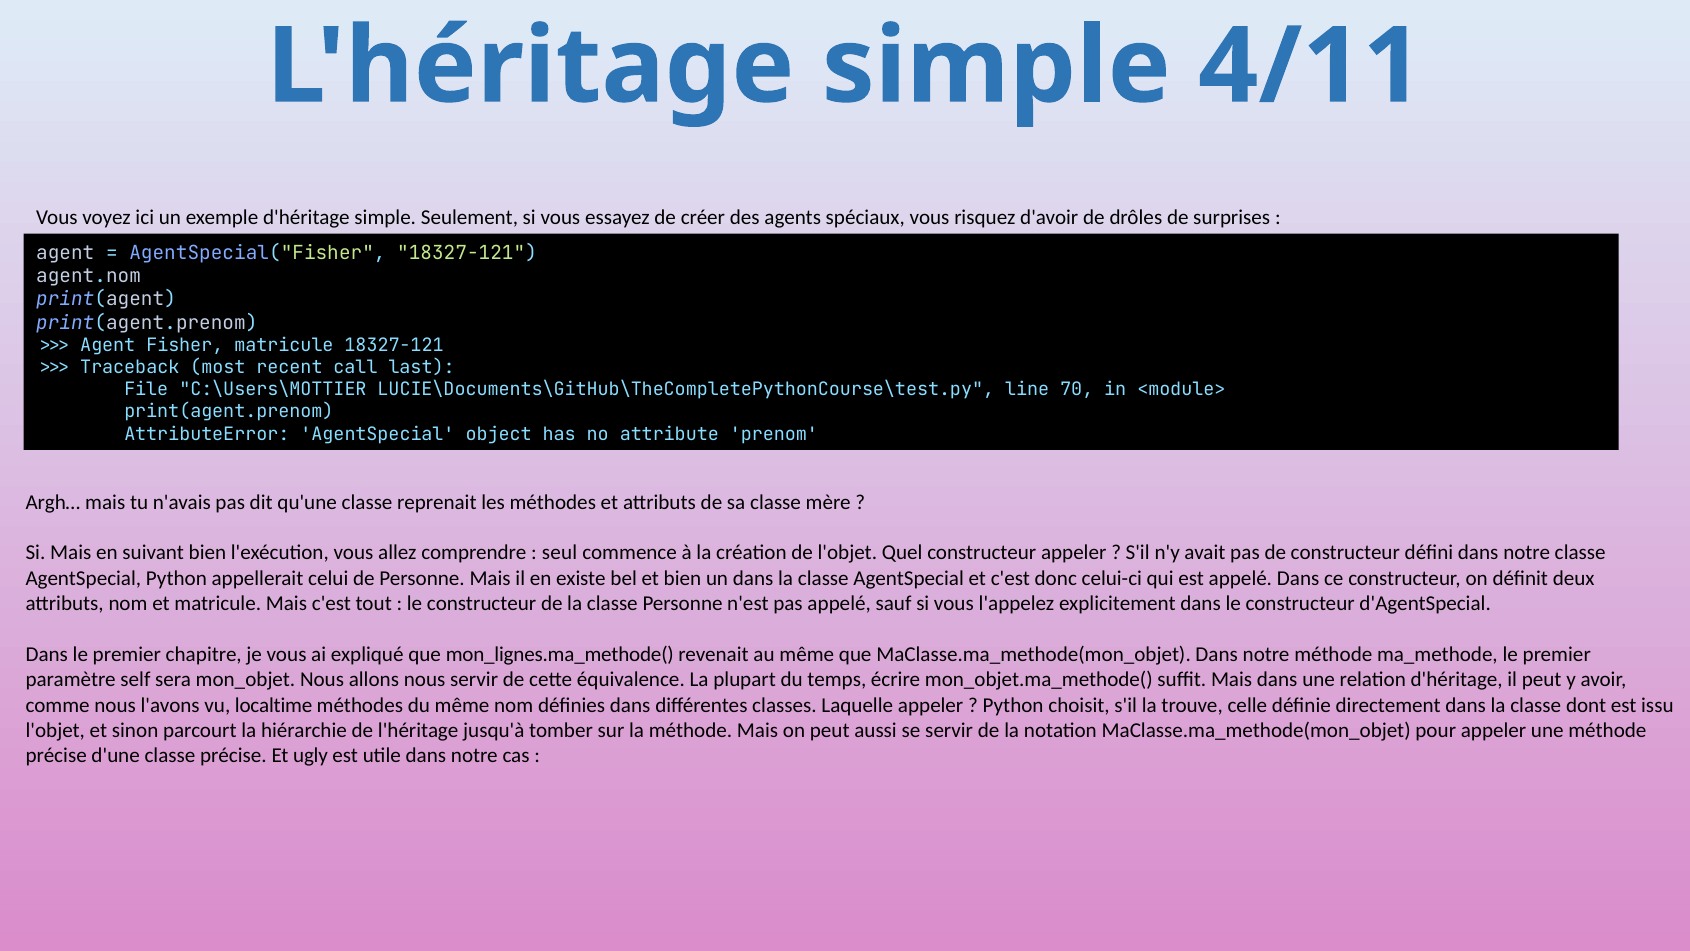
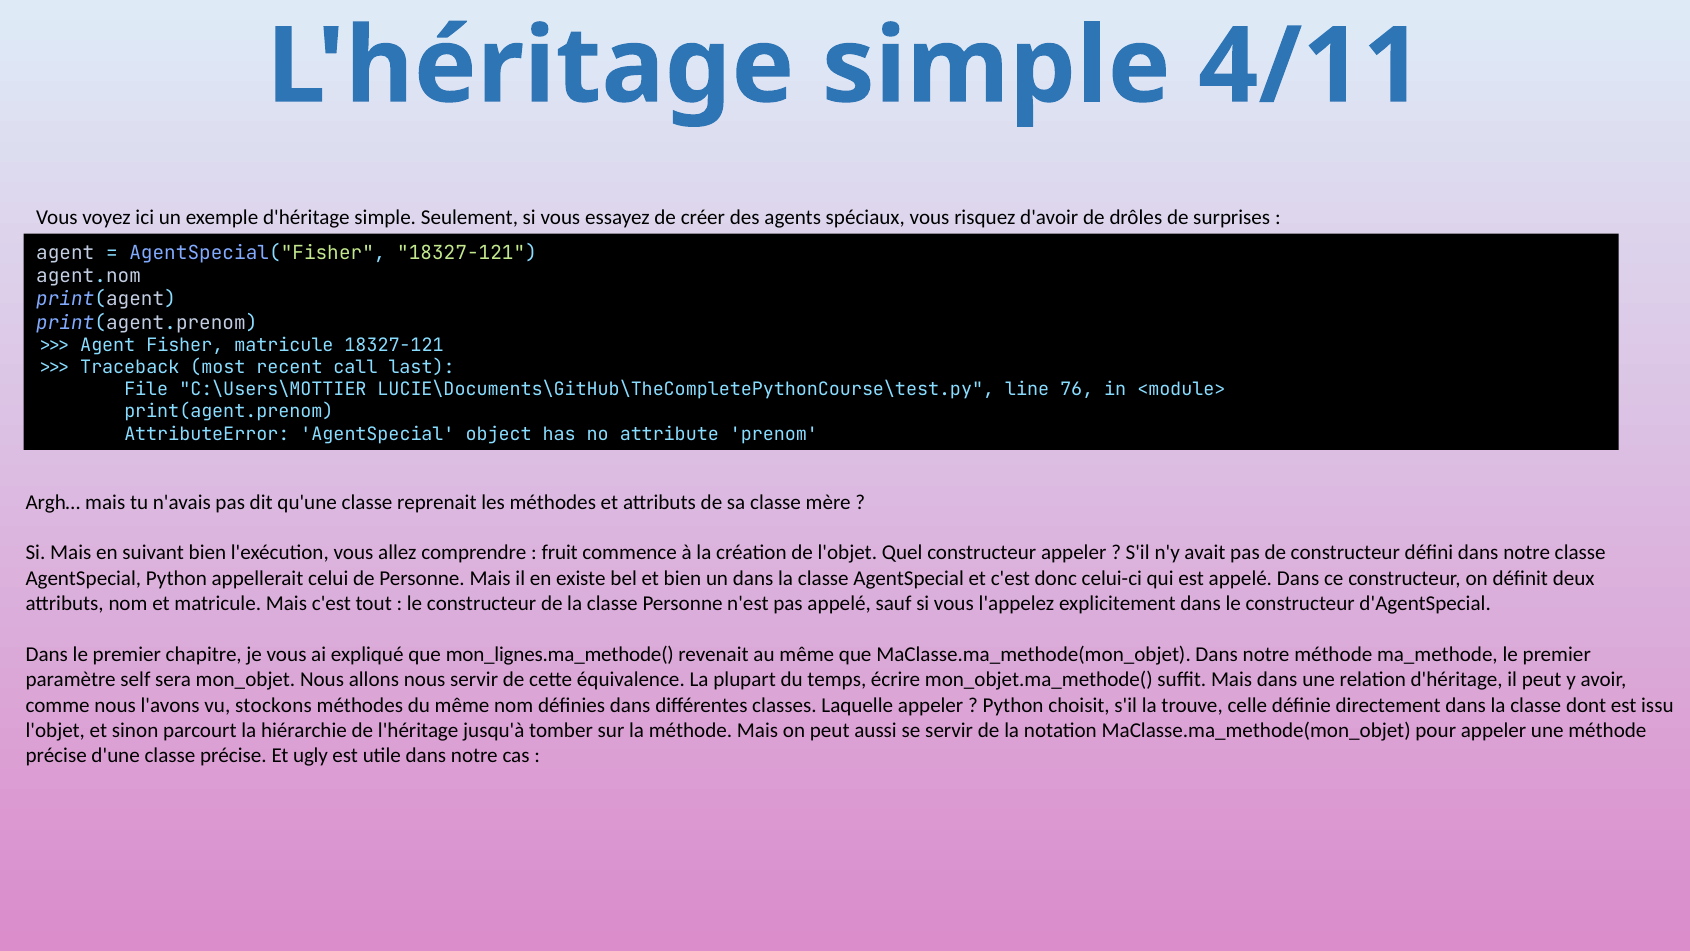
70: 70 -> 76 (1077, 390)
seul: seul -> fruit (560, 553)
localtime: localtime -> stockons (273, 705)
